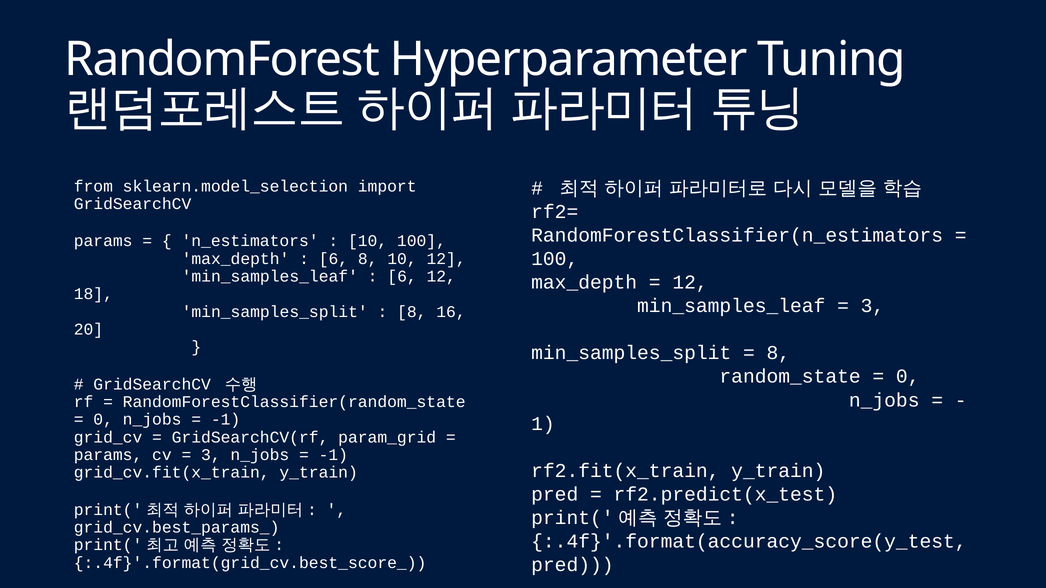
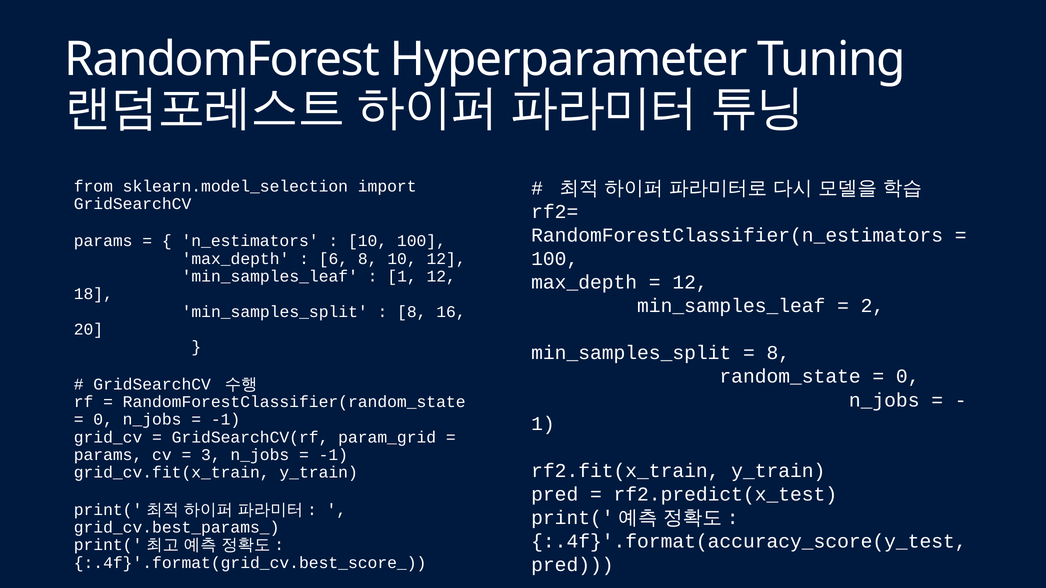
6: 6 -> 1 (402, 277)
3: 3 -> 2 (872, 306)
